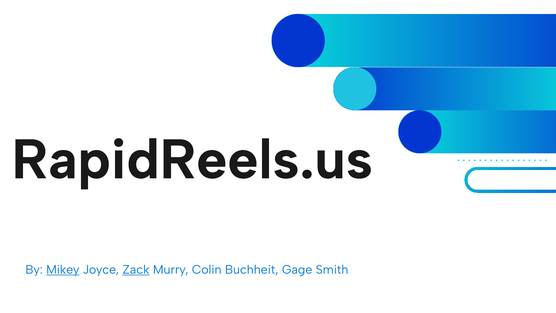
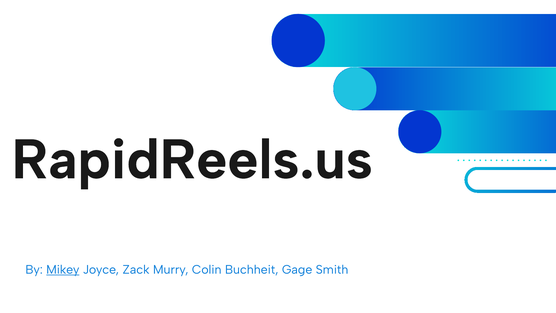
Zack underline: present -> none (136, 269)
